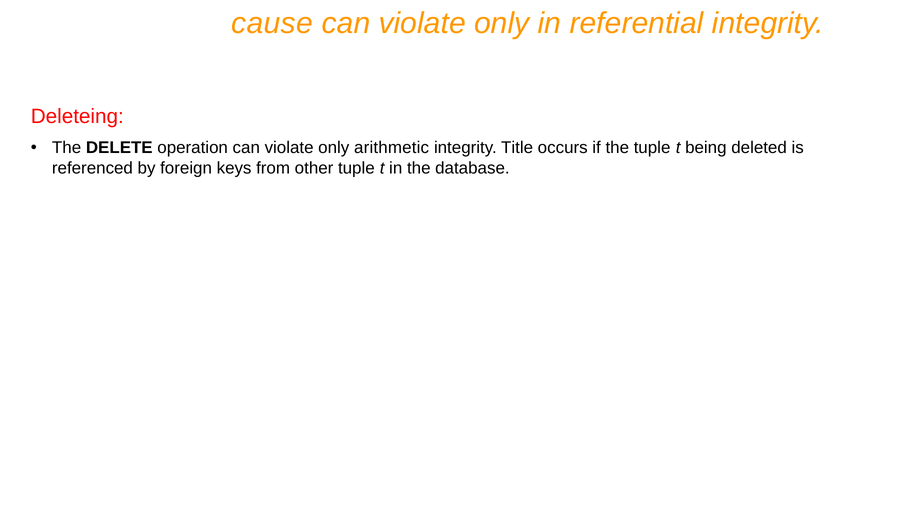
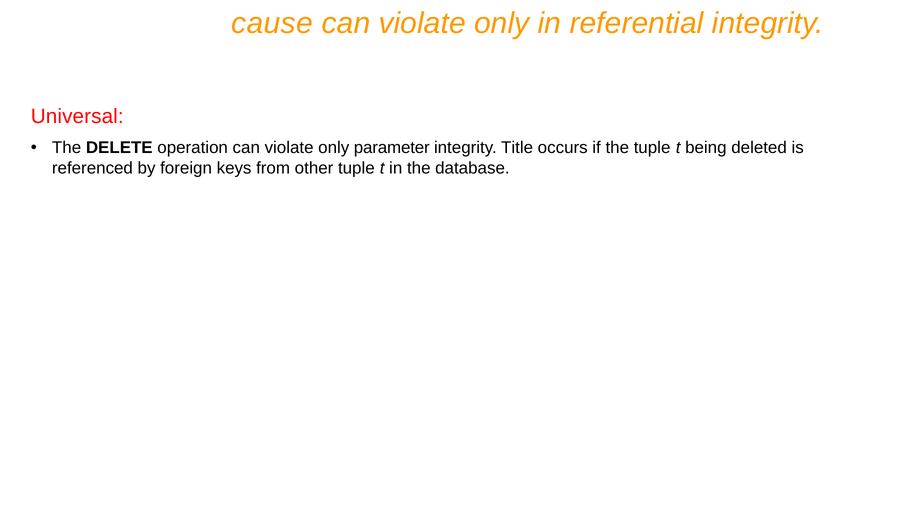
Deleteing: Deleteing -> Universal (77, 117)
arithmetic: arithmetic -> parameter (392, 148)
